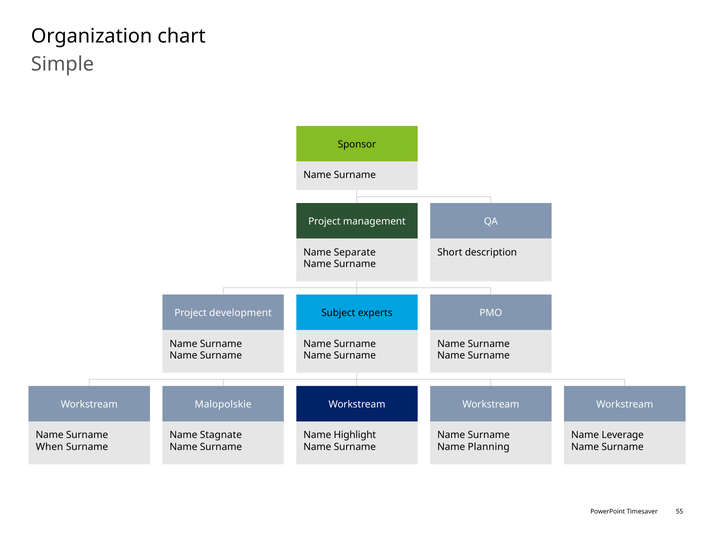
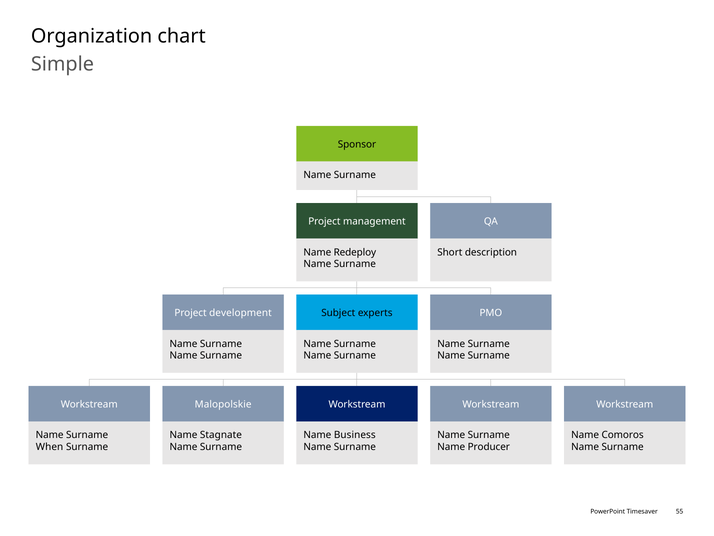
Separate: Separate -> Redeploy (355, 252)
Highlight: Highlight -> Business (355, 435)
Leverage: Leverage -> Comoros (623, 435)
Planning: Planning -> Producer (489, 447)
